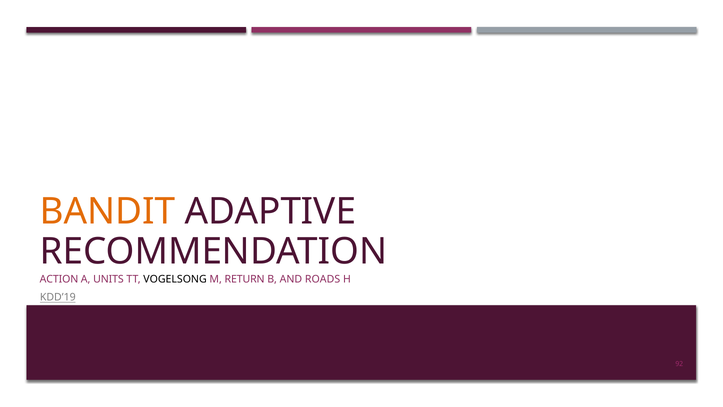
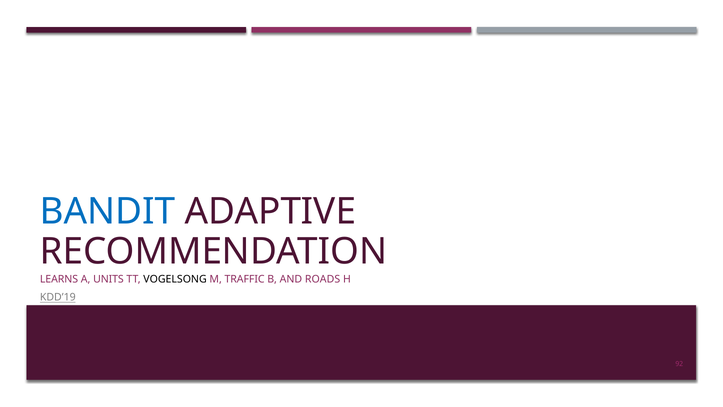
BANDIT colour: orange -> blue (108, 212)
ACTION: ACTION -> LEARNS (59, 279)
RETURN: RETURN -> TRAFFIC (245, 279)
